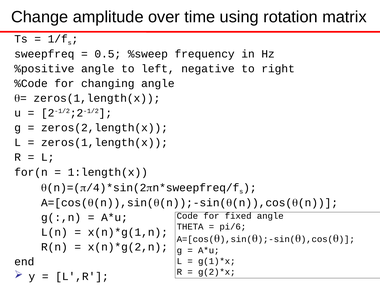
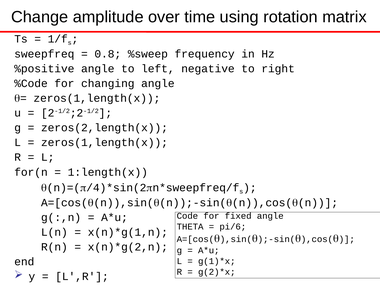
0.5: 0.5 -> 0.8 (108, 54)
